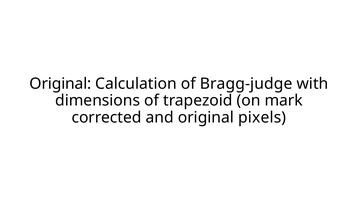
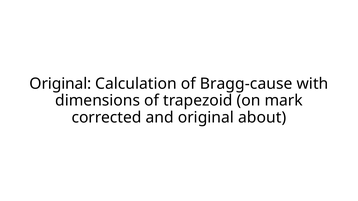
Bragg-judge: Bragg-judge -> Bragg-cause (246, 84)
pixels: pixels -> about (262, 118)
